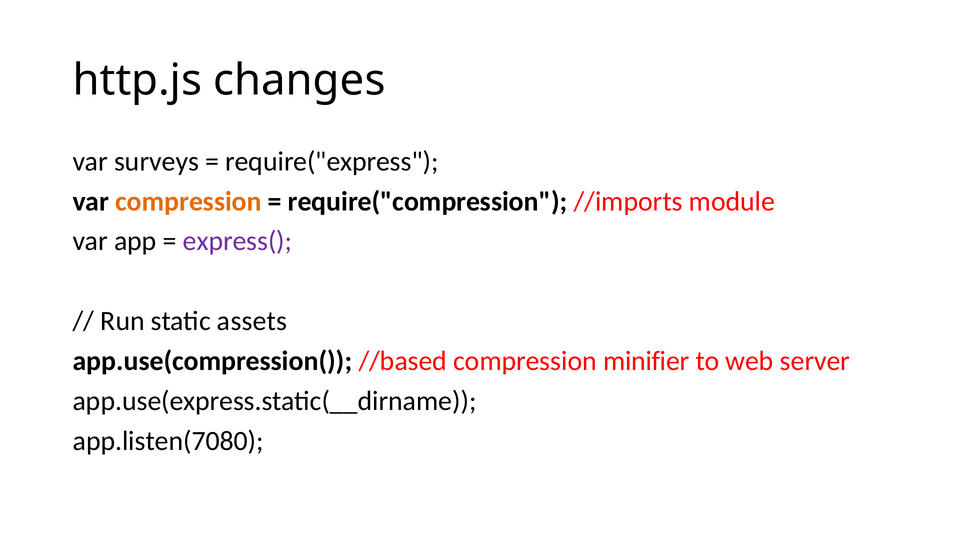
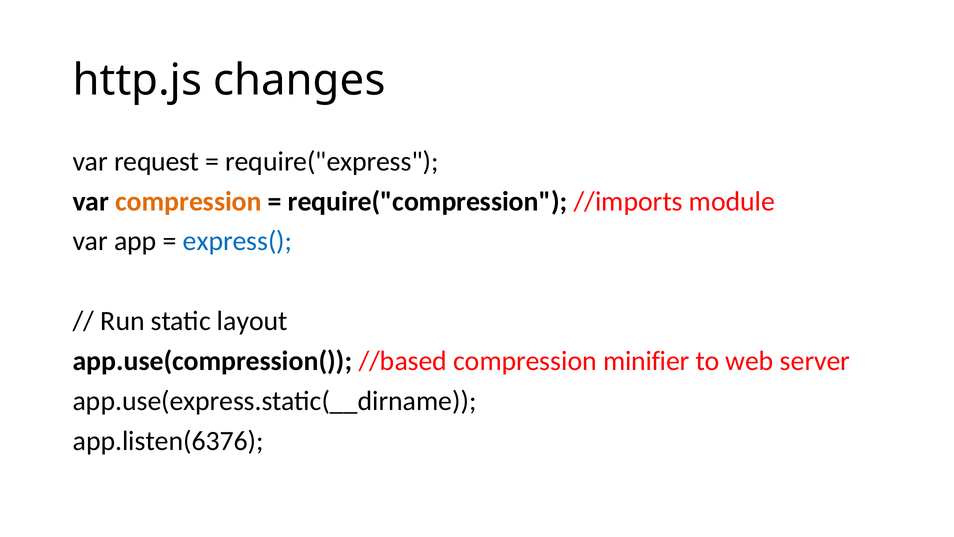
surveys: surveys -> request (157, 161)
express( colour: purple -> blue (238, 241)
assets: assets -> layout (252, 321)
app.listen(7080: app.listen(7080 -> app.listen(6376 (168, 441)
